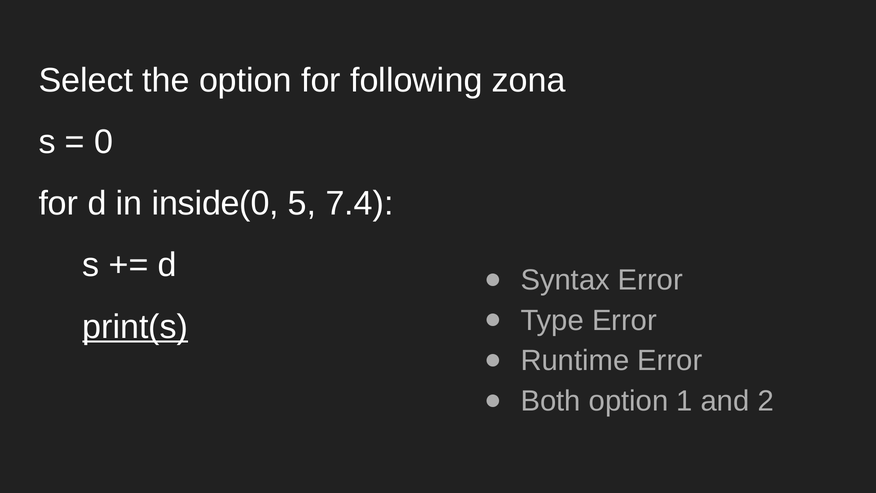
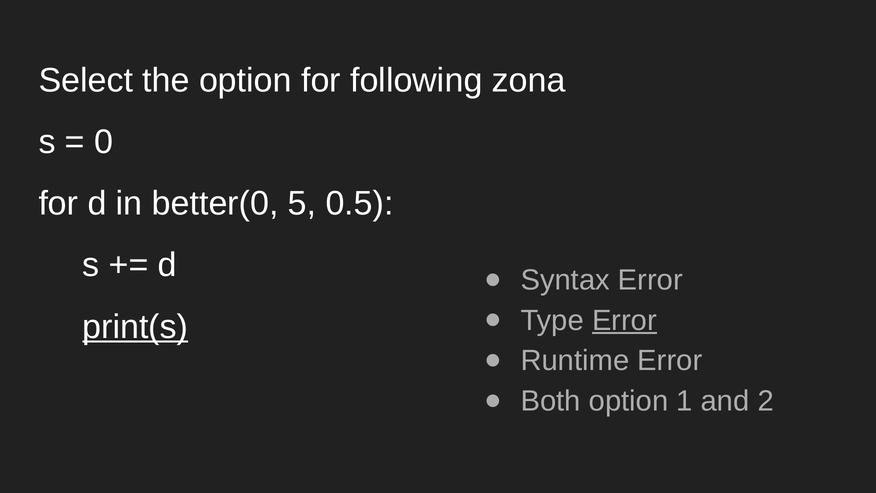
inside(0: inside(0 -> better(0 (215, 204)
7.4: 7.4 -> 0.5 (360, 204)
Error underline: none -> present (624, 320)
